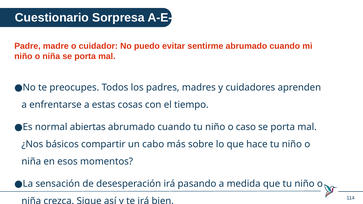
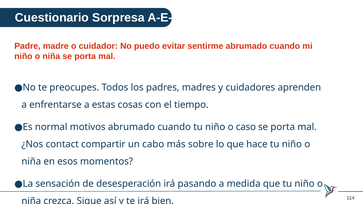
abiertas: abiertas -> motivos (88, 127)
básicos: básicos -> contact (62, 144)
